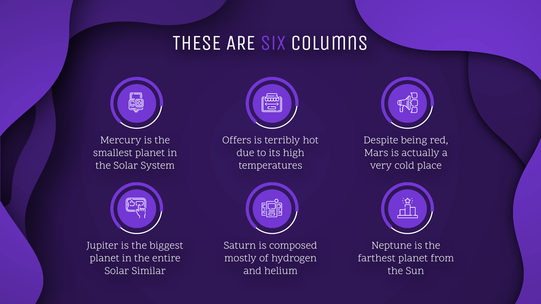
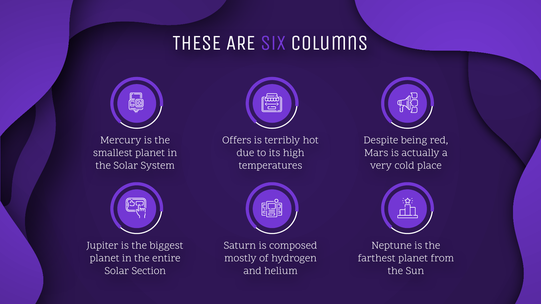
Similar: Similar -> Section (149, 271)
